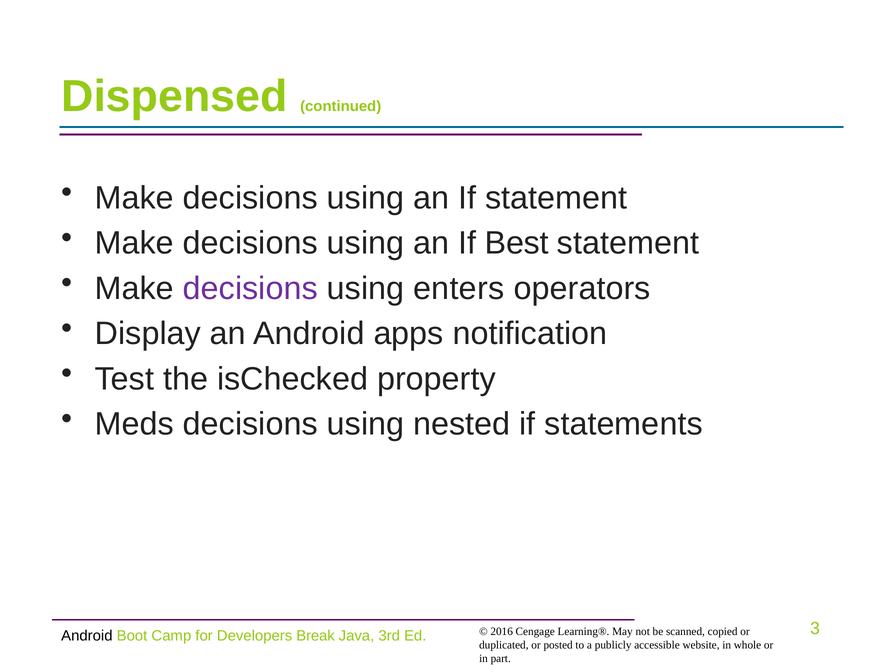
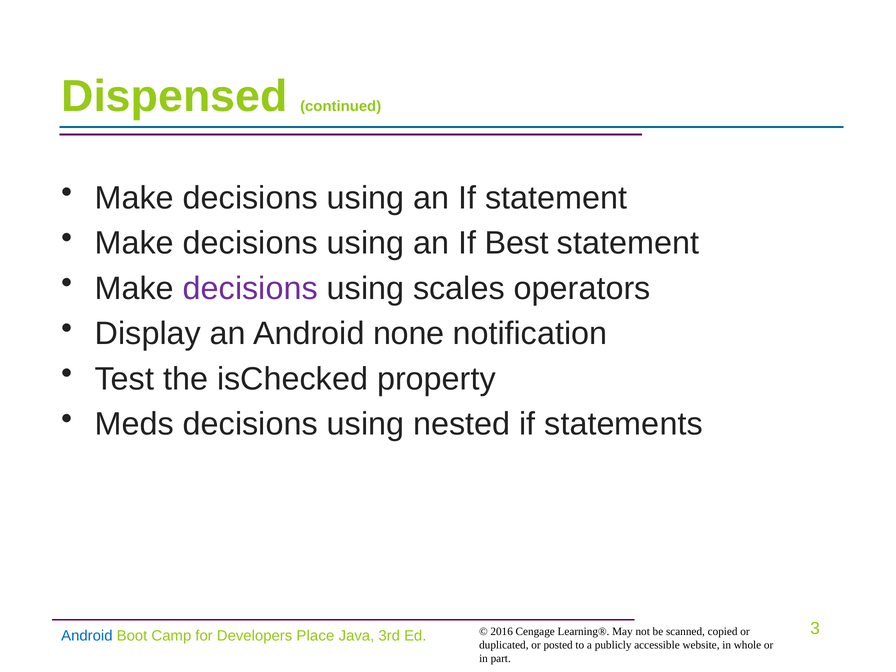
enters: enters -> scales (459, 288)
apps: apps -> none (409, 334)
Android colour: black -> blue (87, 636)
Break: Break -> Place (315, 636)
